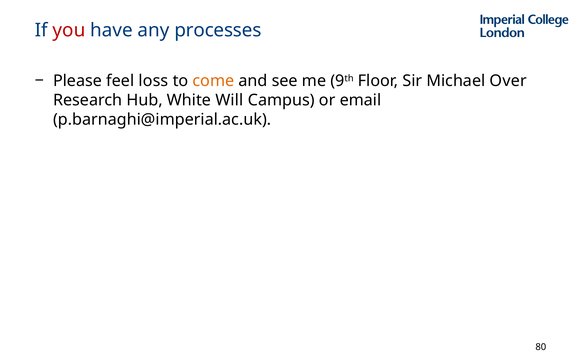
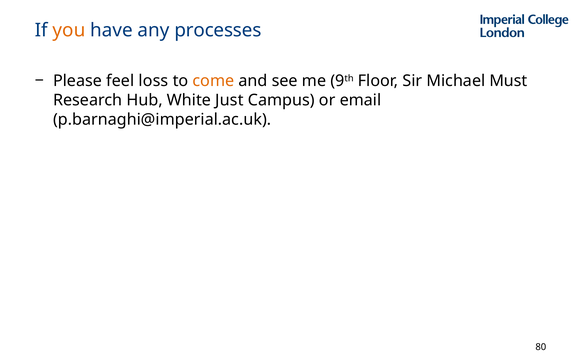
you colour: red -> orange (69, 30)
Over: Over -> Must (508, 81)
Will: Will -> Just (229, 100)
